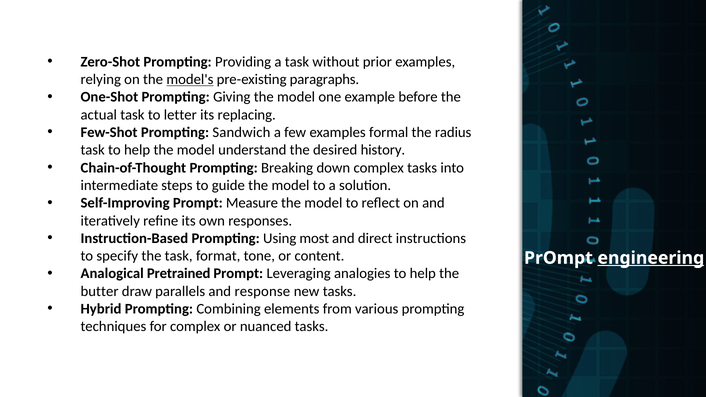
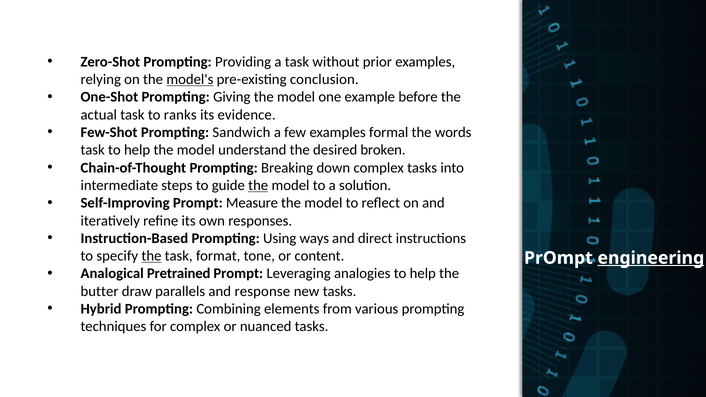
paragraphs: paragraphs -> conclusion (324, 79)
letter: letter -> ranks (180, 115)
replacing: replacing -> evidence (247, 115)
radius: radius -> words (453, 132)
history: history -> broken (383, 150)
the underline: none -> present (258, 185)
most: most -> ways (314, 238)
the underline: none -> present (151, 256)
